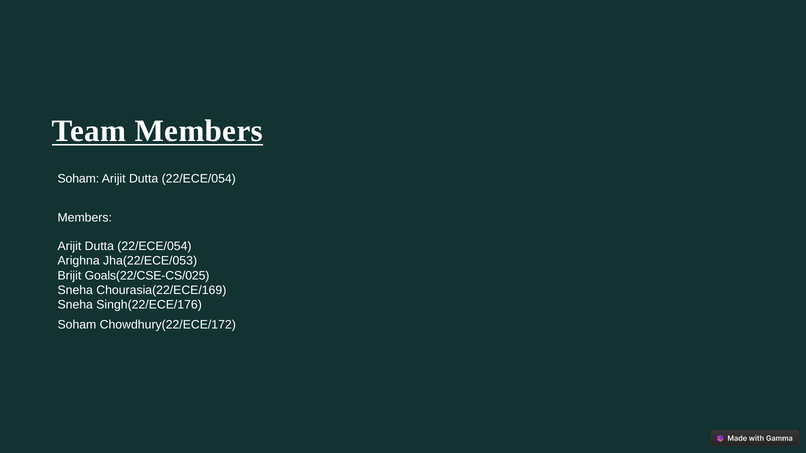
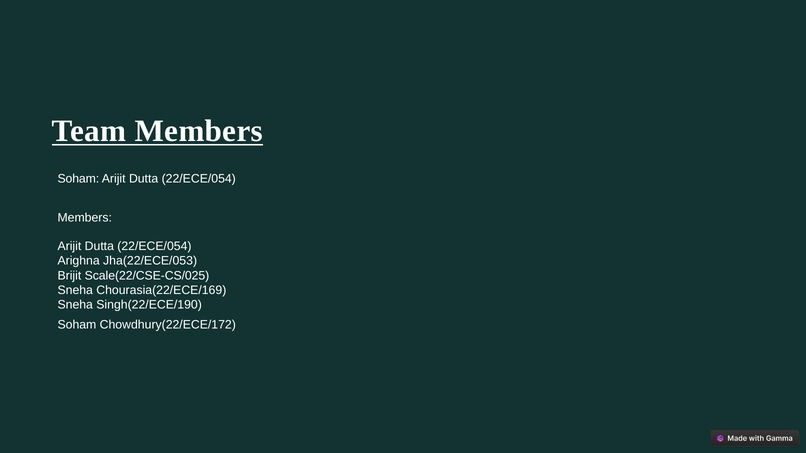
Goals(22/CSE-CS/025: Goals(22/CSE-CS/025 -> Scale(22/CSE-CS/025 (147, 276)
Singh(22/ECE/176: Singh(22/ECE/176 -> Singh(22/ECE/190 (149, 305)
